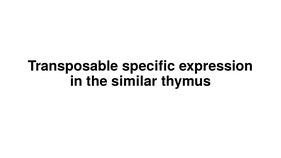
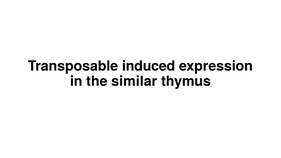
specific: specific -> induced (149, 66)
